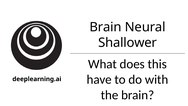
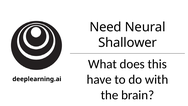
Brain: Brain -> Need (105, 27)
